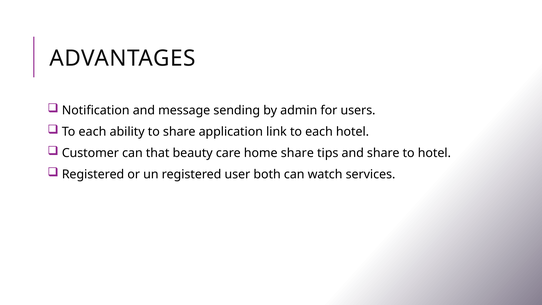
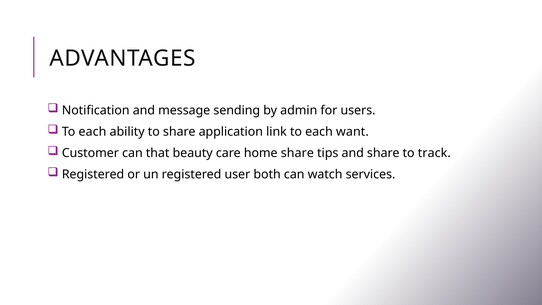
each hotel: hotel -> want (352, 132)
to hotel: hotel -> track (434, 153)
